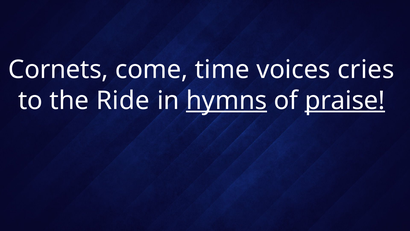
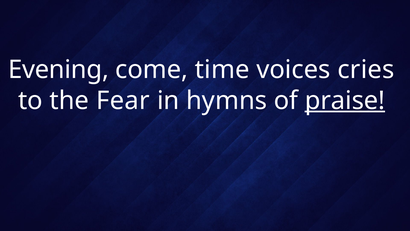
Cornets: Cornets -> Evening (58, 70)
Ride: Ride -> Fear (123, 100)
hymns underline: present -> none (227, 100)
